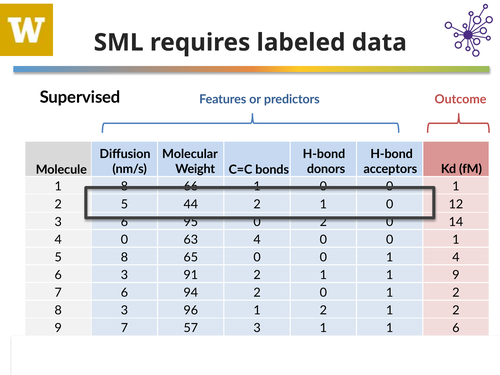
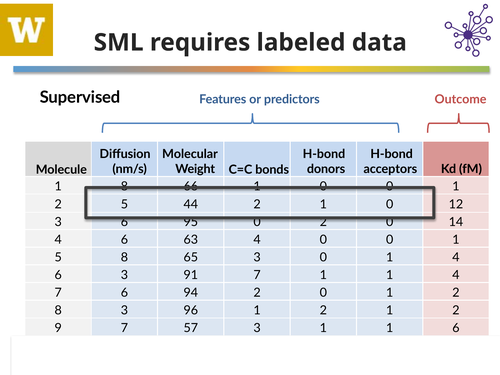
0: 0 -> 6 (124, 240)
65 0: 0 -> 3 (257, 257)
91 2: 2 -> 7 (257, 275)
1 1 9: 9 -> 4 (456, 275)
